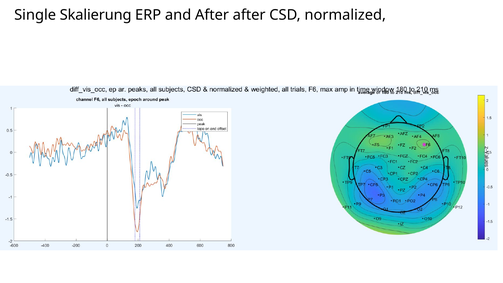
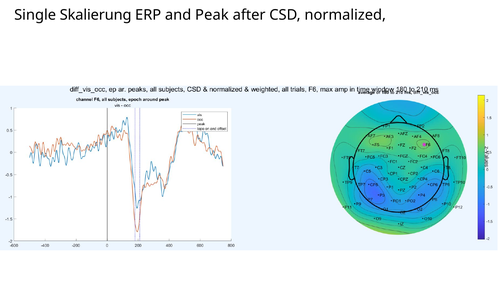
and After: After -> Peak (212, 15)
